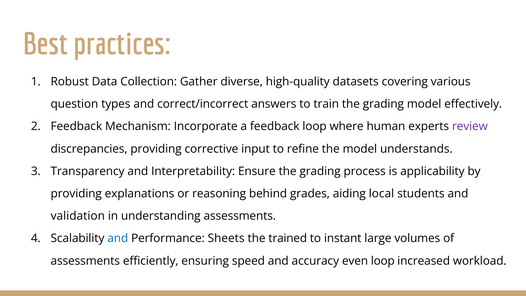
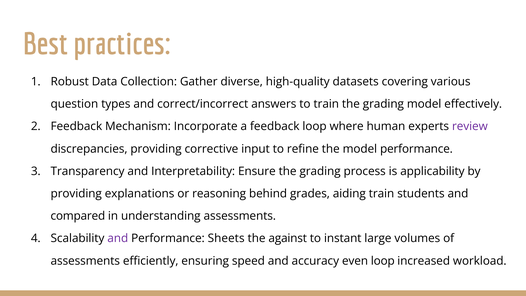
model understands: understands -> performance (416, 149)
aiding local: local -> train (382, 194)
validation: validation -> compared (78, 216)
and colour: blue -> purple (118, 238)
trained: trained -> against (288, 238)
